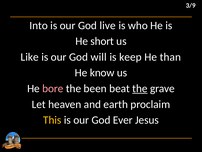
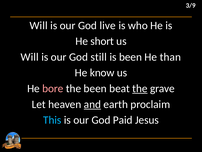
Into: Into -> Will (39, 25)
Like: Like -> Will (30, 57)
will: will -> still (99, 57)
is keep: keep -> been (130, 57)
and underline: none -> present (92, 104)
This colour: yellow -> light blue (52, 120)
Ever: Ever -> Paid (123, 120)
